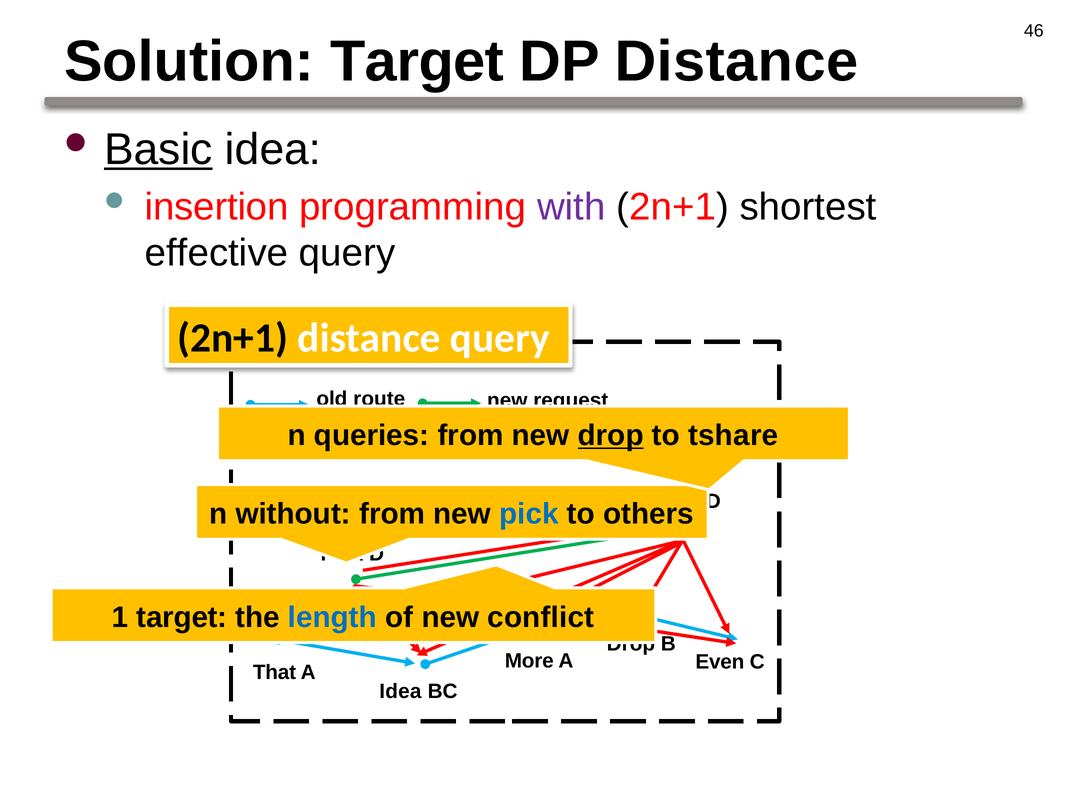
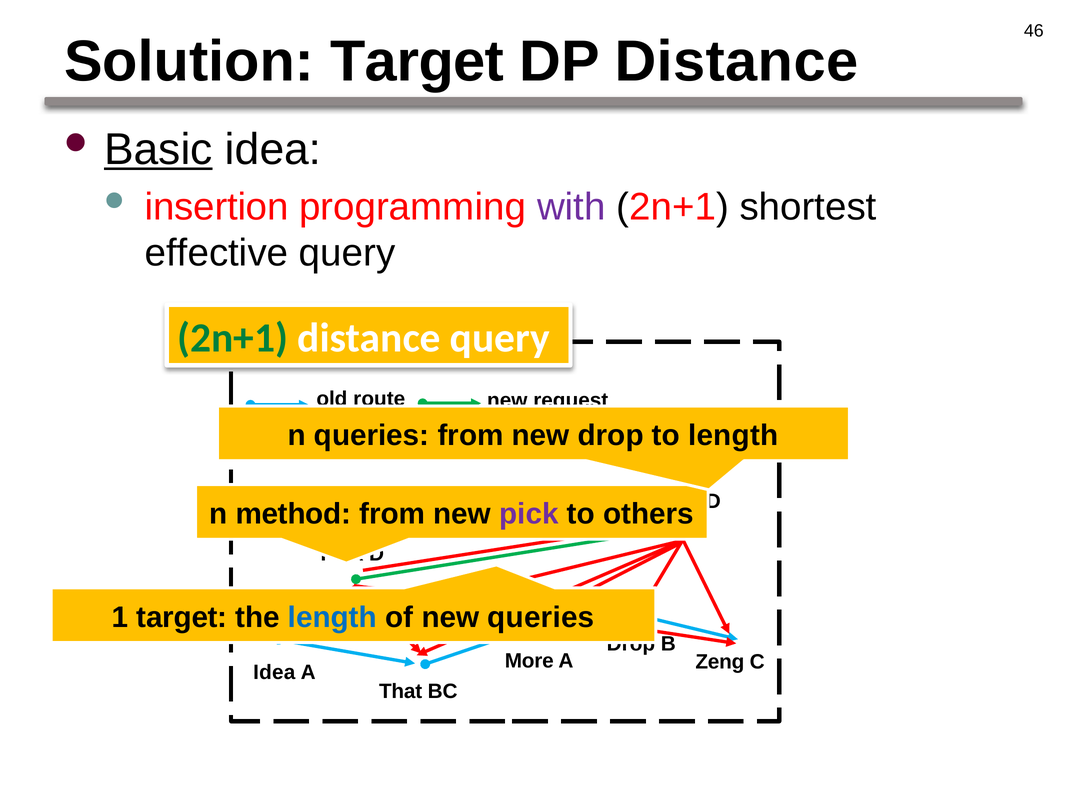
2n+1 colour: black -> green (233, 338)
drop underline: present -> none (611, 435)
to tshare: tshare -> length (733, 435)
without: without -> method (293, 514)
pick colour: blue -> purple (529, 514)
new conflict: conflict -> queries (541, 617)
Even: Even -> Zeng (720, 661)
That: That -> Idea (274, 672)
Idea: Idea -> That (401, 691)
